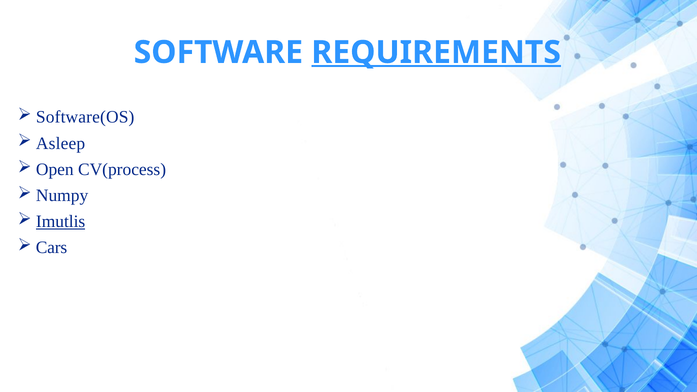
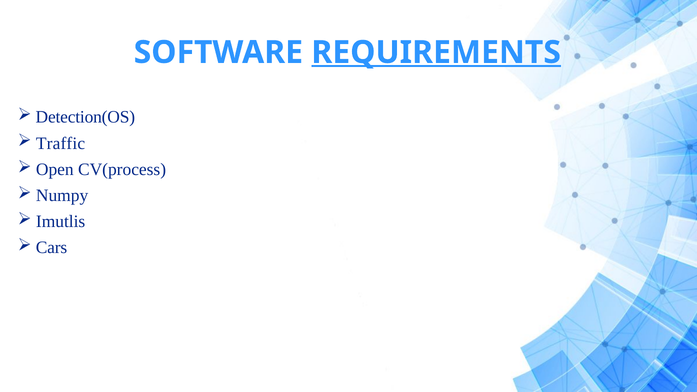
Software(OS: Software(OS -> Detection(OS (85, 117)
Asleep: Asleep -> Traffic (61, 143)
Imutlis underline: present -> none (61, 222)
